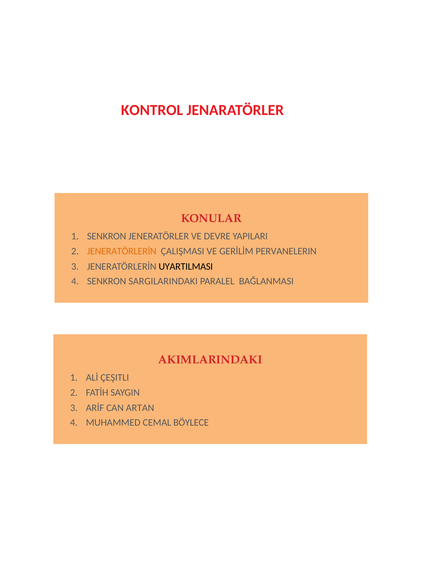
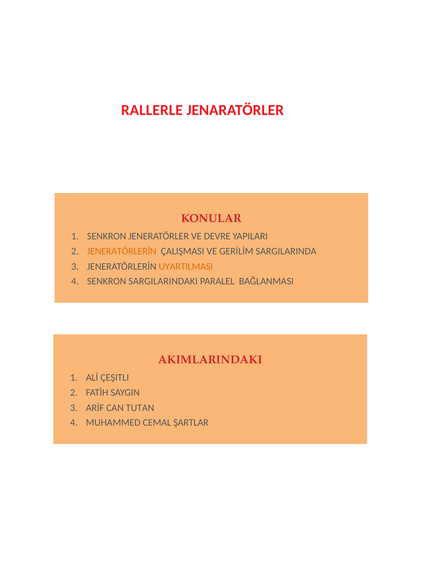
KONTROL: KONTROL -> RALLERLE (152, 110)
PERVANELERIN: PERVANELERIN -> SARGILARINDA (286, 251)
UYARTILMASI colour: black -> orange (186, 266)
ARTAN: ARTAN -> TUTAN (140, 408)
BÖYLECE: BÖYLECE -> ŞARTLAR (191, 423)
